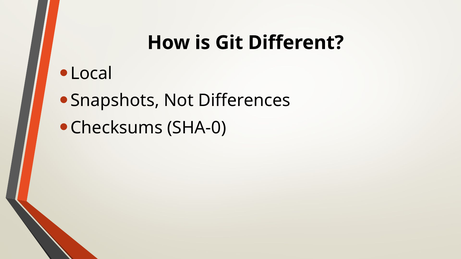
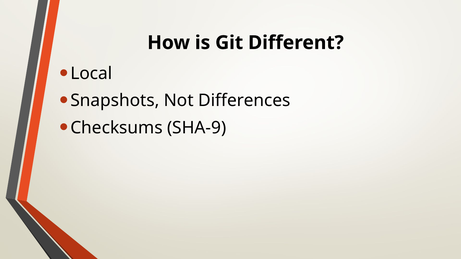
SHA-0: SHA-0 -> SHA-9 (197, 128)
